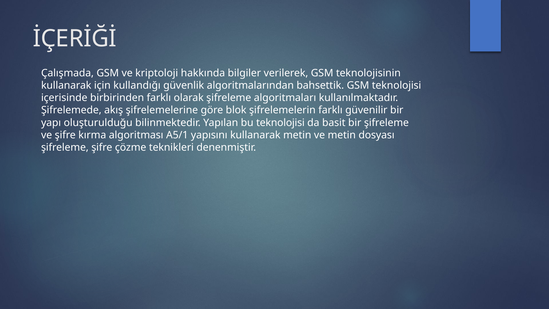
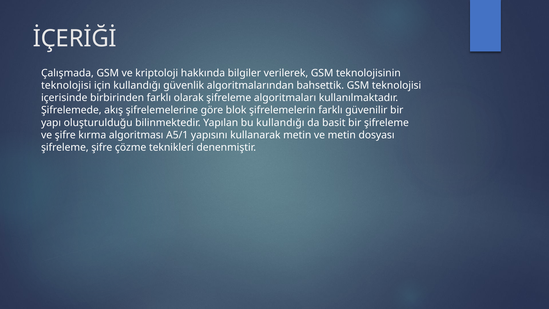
kullanarak: kullanarak -> teknolojisi (66, 85)
bu teknolojisi: teknolojisi -> kullandığı (280, 123)
